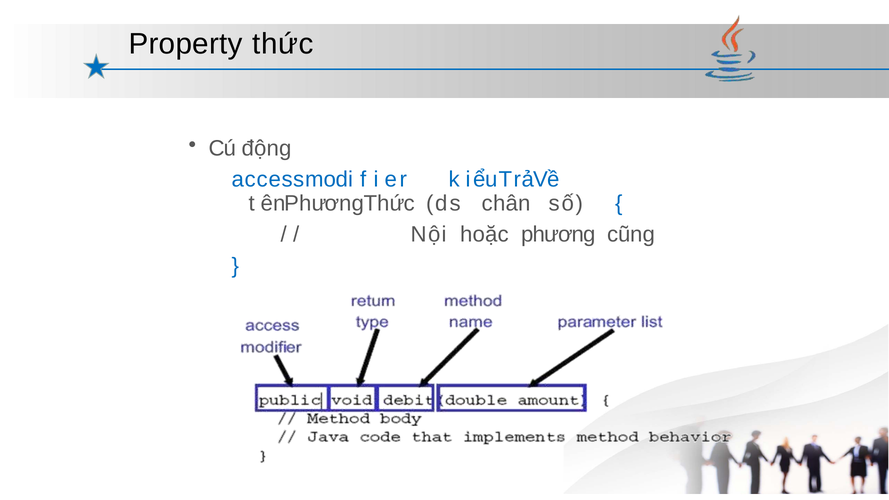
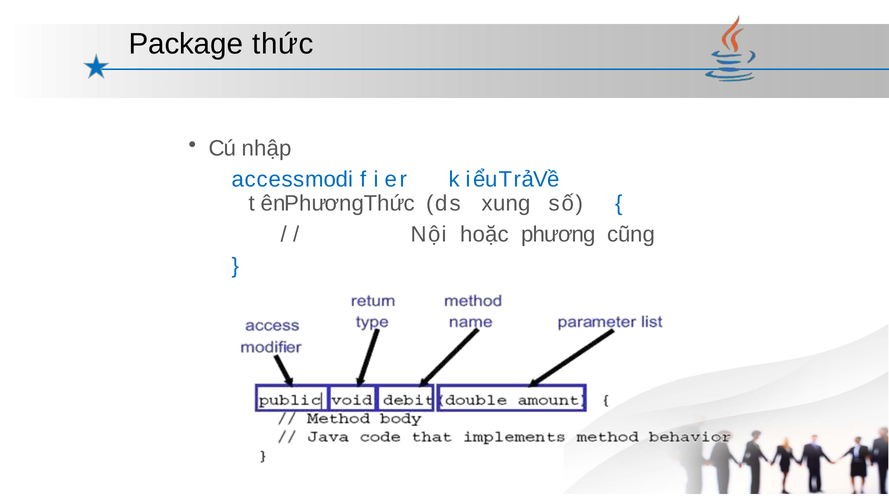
Property: Property -> Package (186, 44)
động: động -> nhập (267, 148)
chân: chân -> xung (506, 203)
